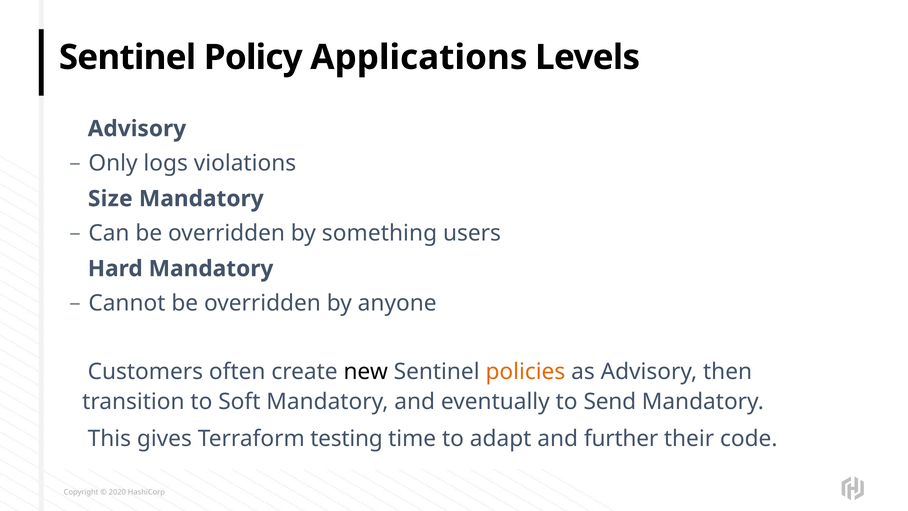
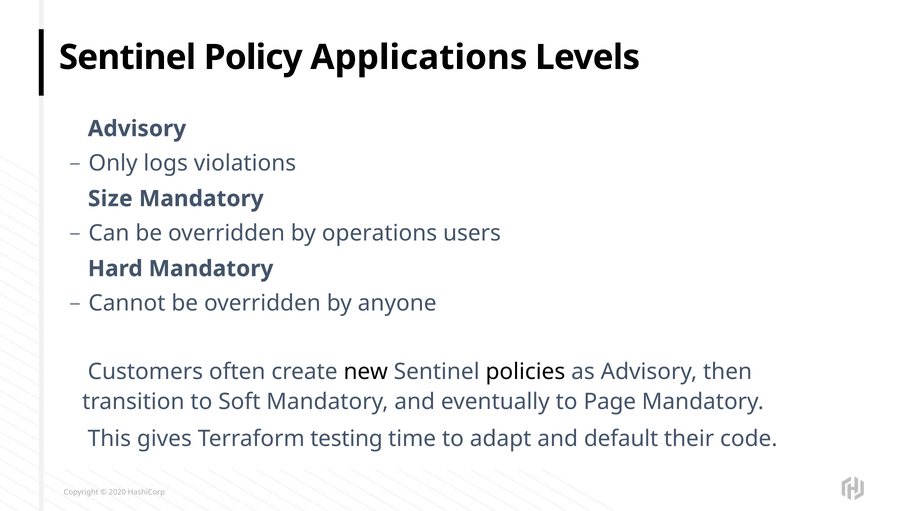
something: something -> operations (380, 233)
policies colour: orange -> black (525, 371)
Send: Send -> Page (610, 401)
further: further -> default (621, 438)
